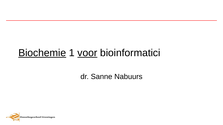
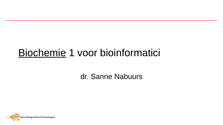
voor underline: present -> none (87, 53)
